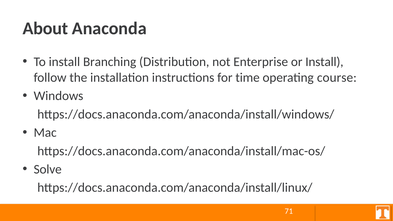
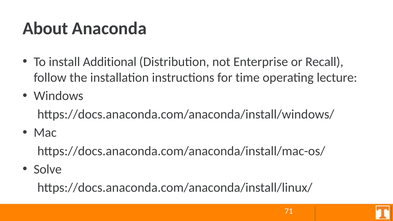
Branching: Branching -> Additional (110, 62)
or Install: Install -> Recall (324, 62)
course: course -> lecture (337, 78)
